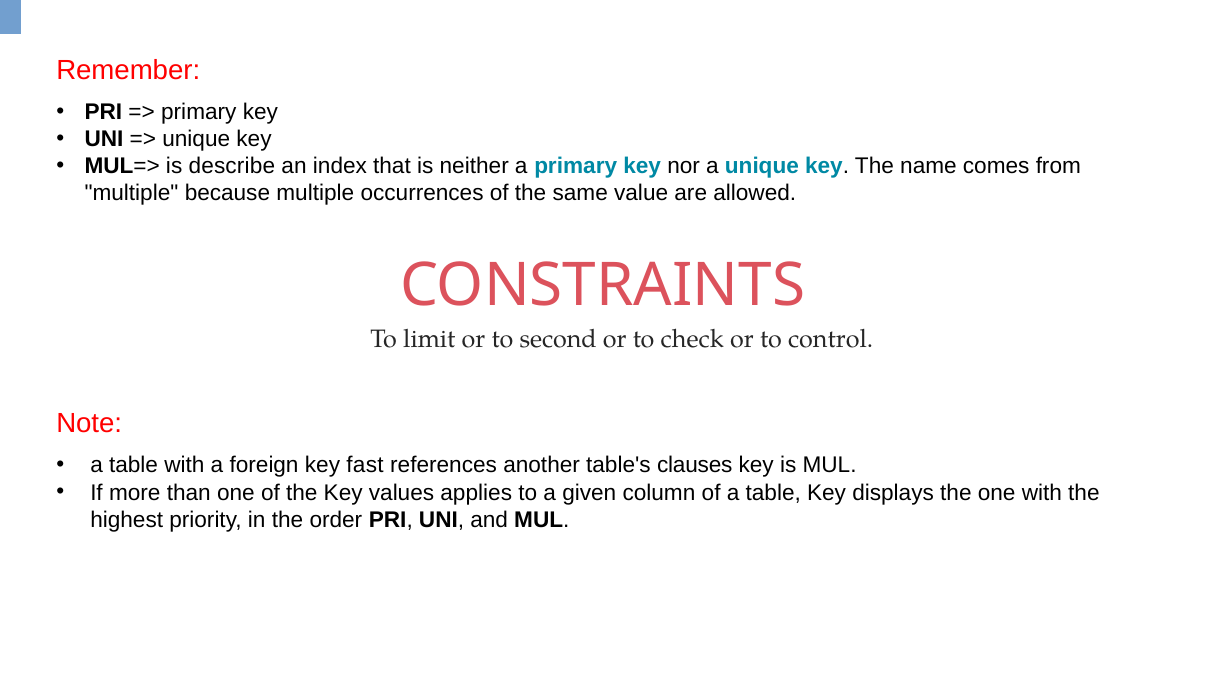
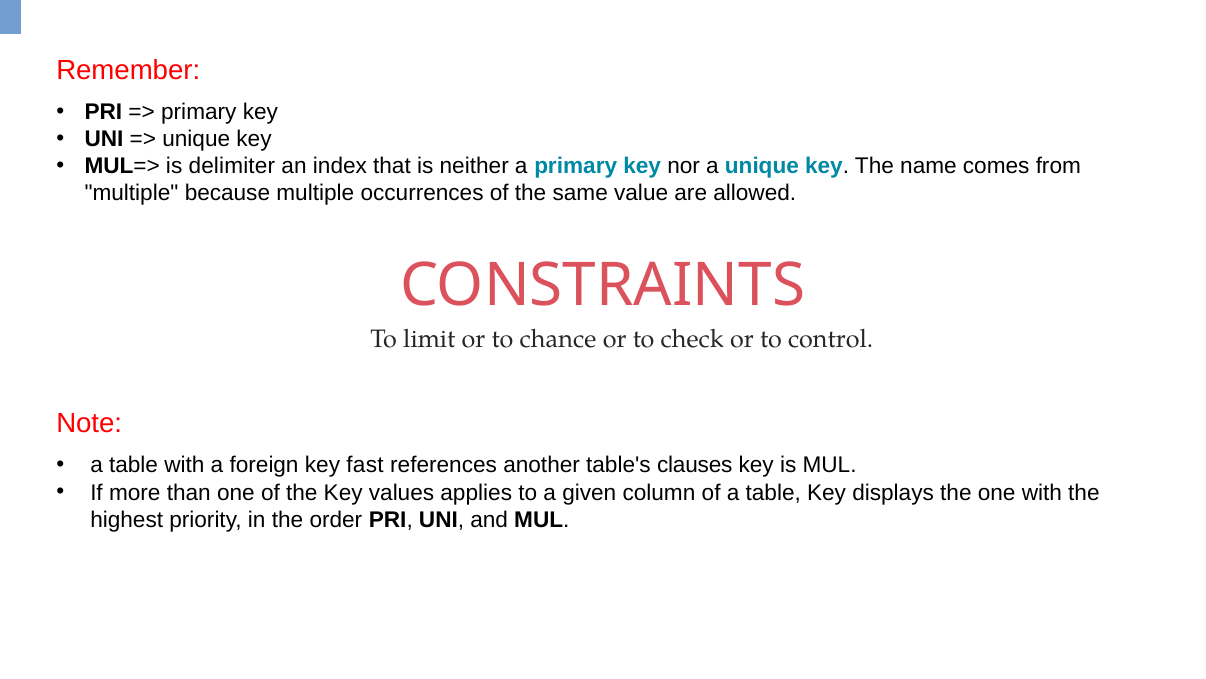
describe: describe -> delimiter (232, 166)
second: second -> chance (558, 339)
